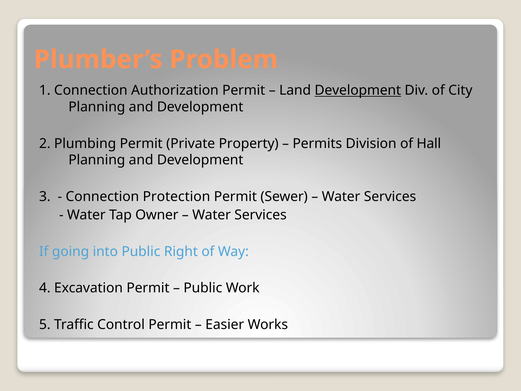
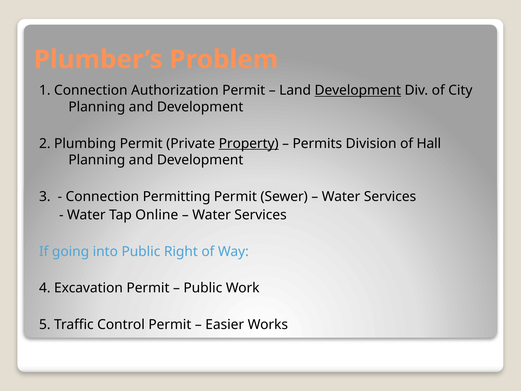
Property underline: none -> present (249, 143)
Protection: Protection -> Permitting (177, 196)
Owner: Owner -> Online (157, 215)
